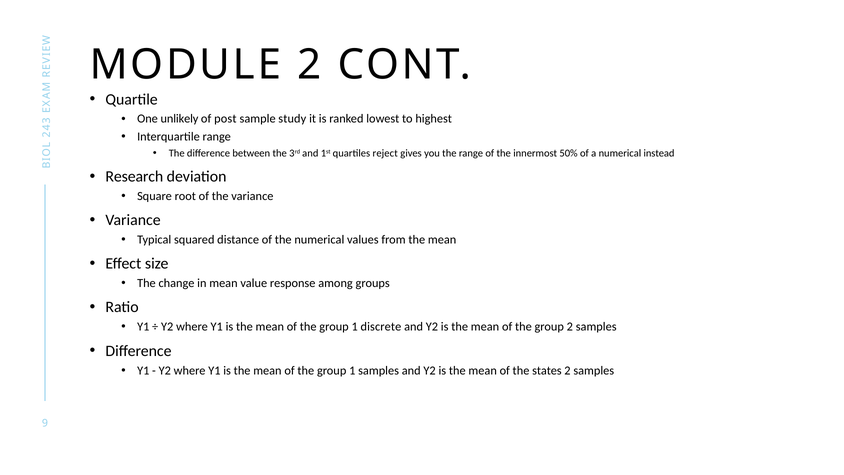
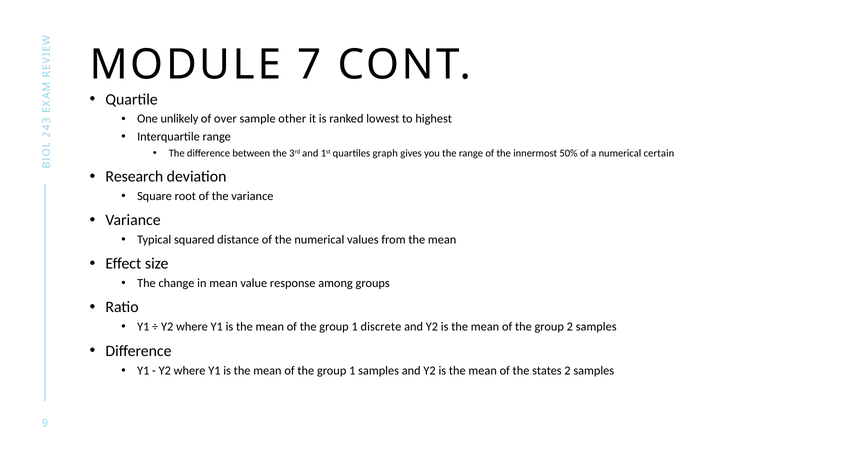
MODULE 2: 2 -> 7 (309, 65)
post: post -> over (225, 119)
study: study -> other (292, 119)
reject: reject -> graph (385, 153)
instead: instead -> certain (659, 153)
